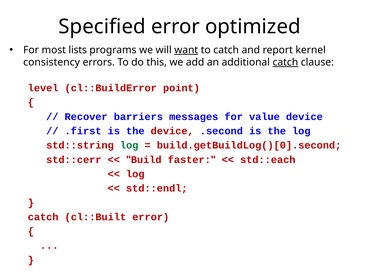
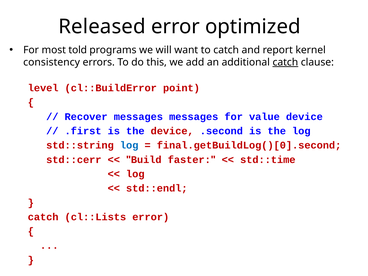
Specified: Specified -> Released (102, 27)
lists: lists -> told (78, 50)
want underline: present -> none (186, 50)
Recover barriers: barriers -> messages (138, 117)
log colour: green -> blue (129, 145)
build.getBuildLog()[0].second: build.getBuildLog()[0].second -> final.getBuildLog()[0].second (249, 145)
std::each: std::each -> std::time (268, 160)
cl::Built: cl::Built -> cl::Lists (95, 217)
